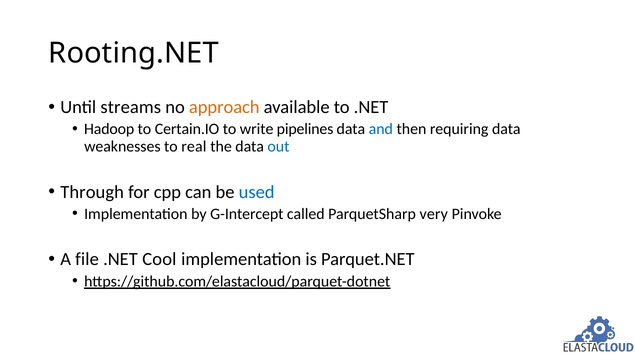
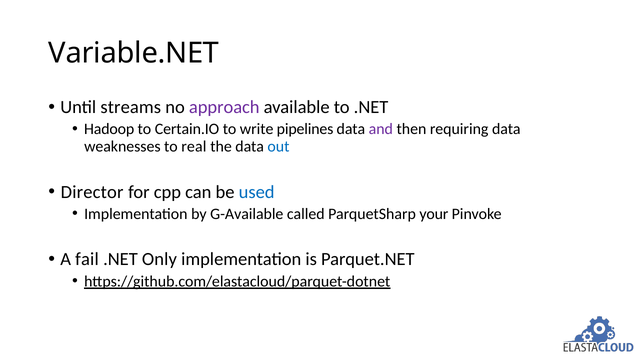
Rooting.NET: Rooting.NET -> Variable.NET (134, 53)
approach colour: orange -> purple (224, 107)
and colour: blue -> purple (381, 129)
Through: Through -> Director (92, 192)
G-Intercept: G-Intercept -> G-Available (247, 214)
very: very -> your (434, 214)
file: file -> fail (87, 259)
Cool: Cool -> Only (159, 259)
